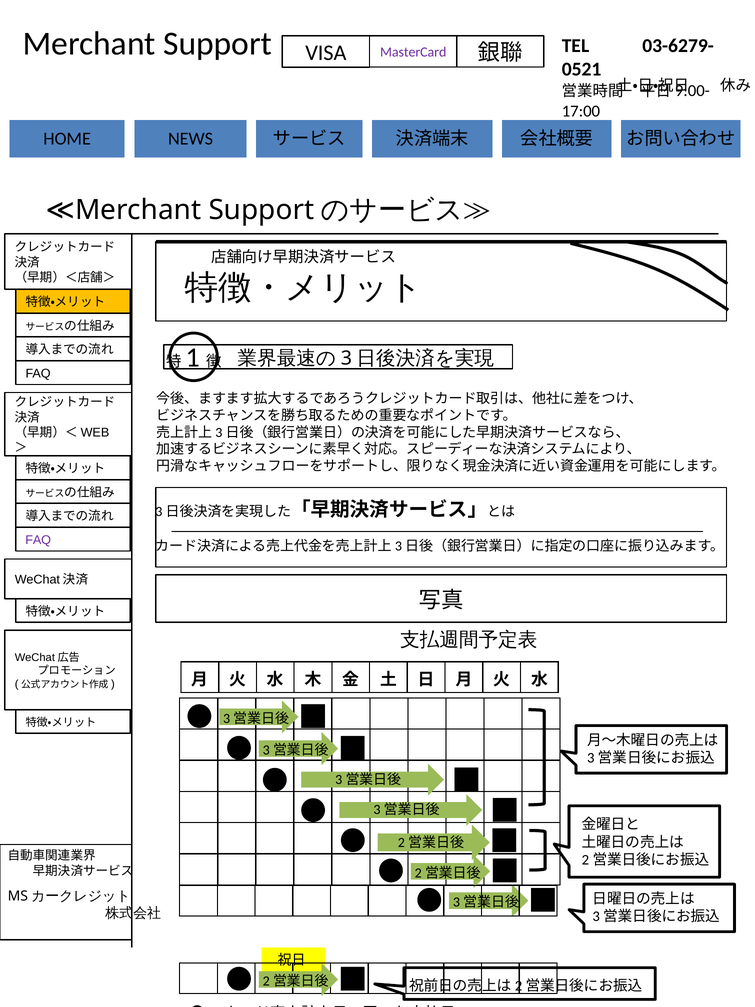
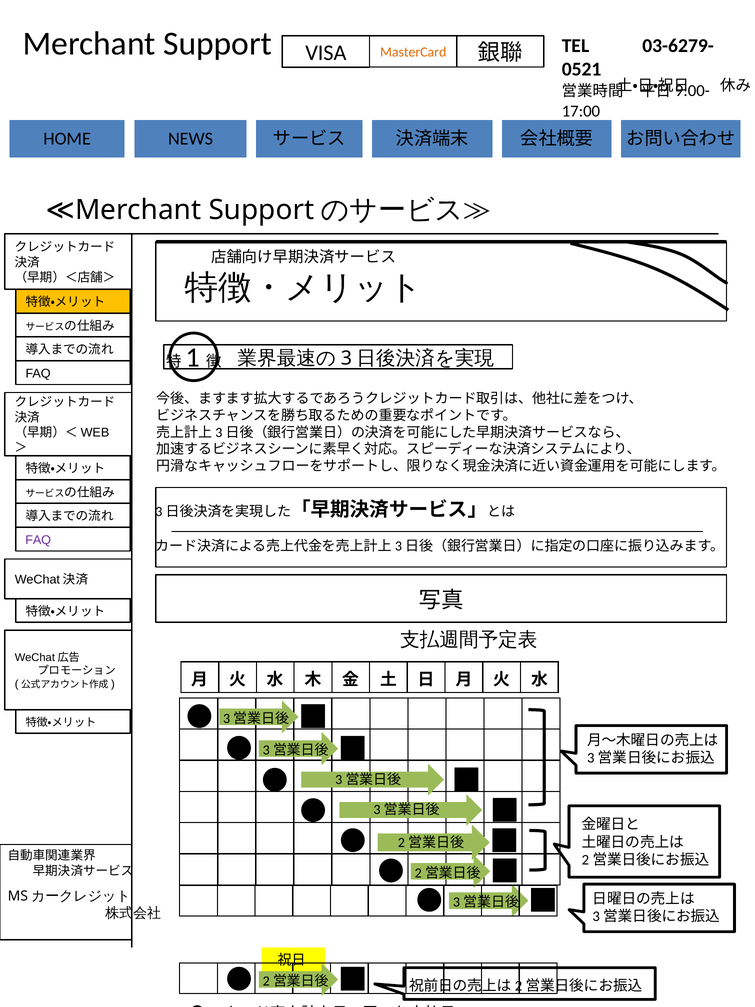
MasterCard colour: purple -> orange (413, 52)
